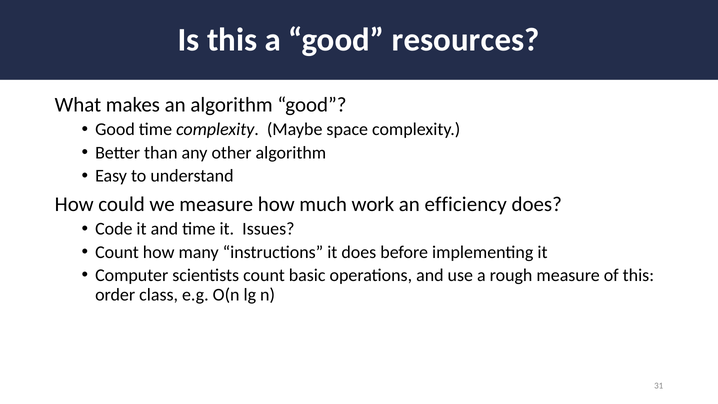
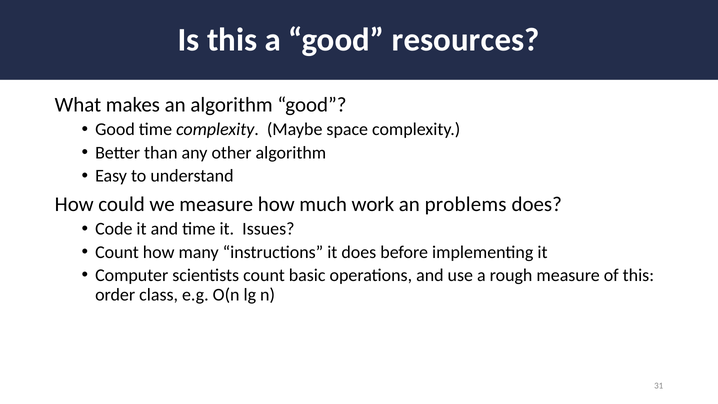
efficiency: efficiency -> problems (466, 204)
